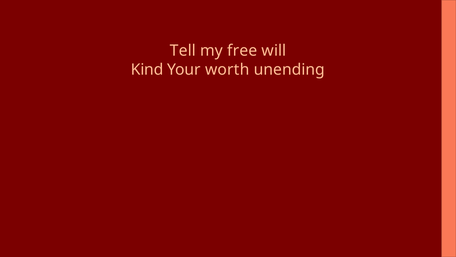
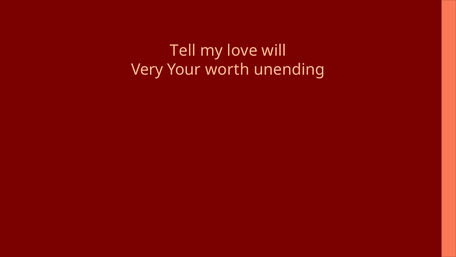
free: free -> love (242, 51)
Kind: Kind -> Very (147, 69)
